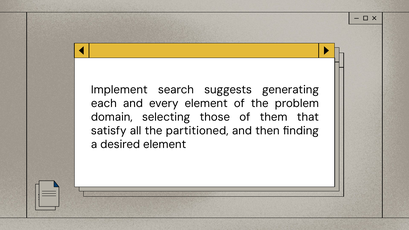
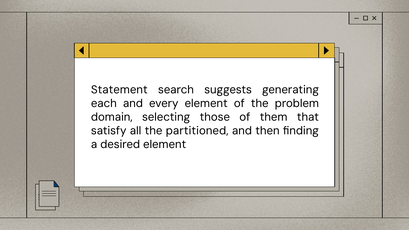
Implement: Implement -> Statement (119, 90)
